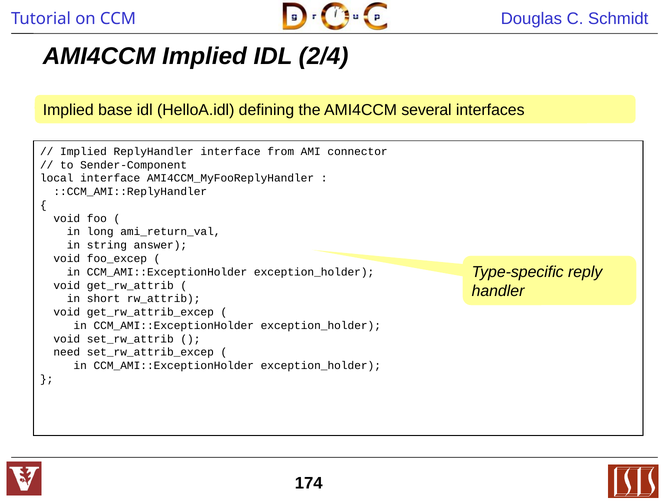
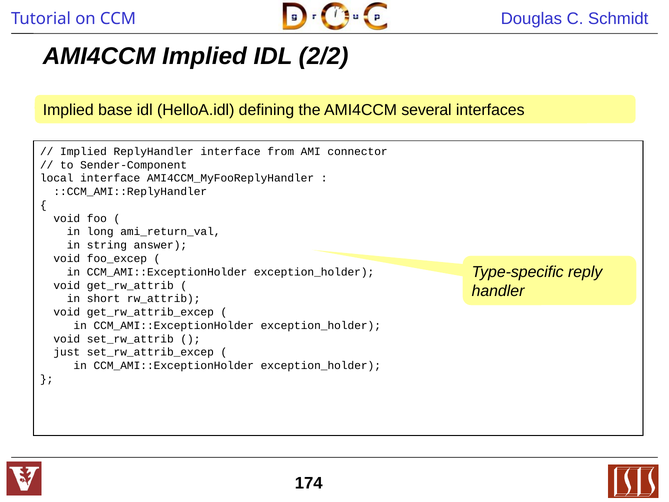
2/4: 2/4 -> 2/2 (324, 56)
need: need -> just (67, 352)
